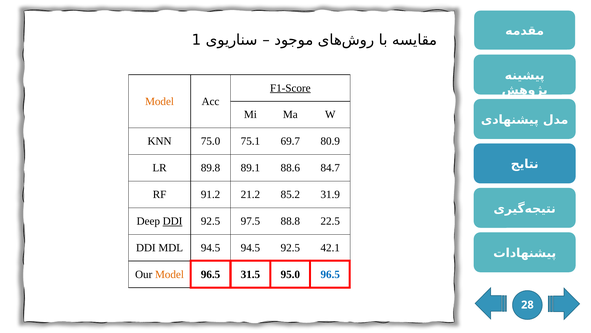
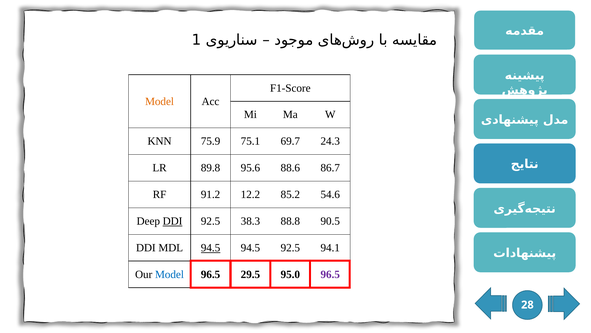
F1-Score underline: present -> none (290, 88)
75.0: 75.0 -> 75.9 (211, 141)
80.9: 80.9 -> 24.3 (330, 141)
89.1: 89.1 -> 95.6 (250, 168)
84.7: 84.7 -> 86.7 (330, 168)
21.2: 21.2 -> 12.2 (250, 194)
31.9: 31.9 -> 54.6 (330, 194)
97.5: 97.5 -> 38.3 (250, 221)
22.5: 22.5 -> 90.5 (330, 221)
94.5 underline: none -> present (211, 247)
42.1: 42.1 -> 94.1 (330, 247)
Model colour: orange -> blue (169, 274)
31.5: 31.5 -> 29.5 (250, 274)
96.5 colour: blue -> purple (330, 274)
